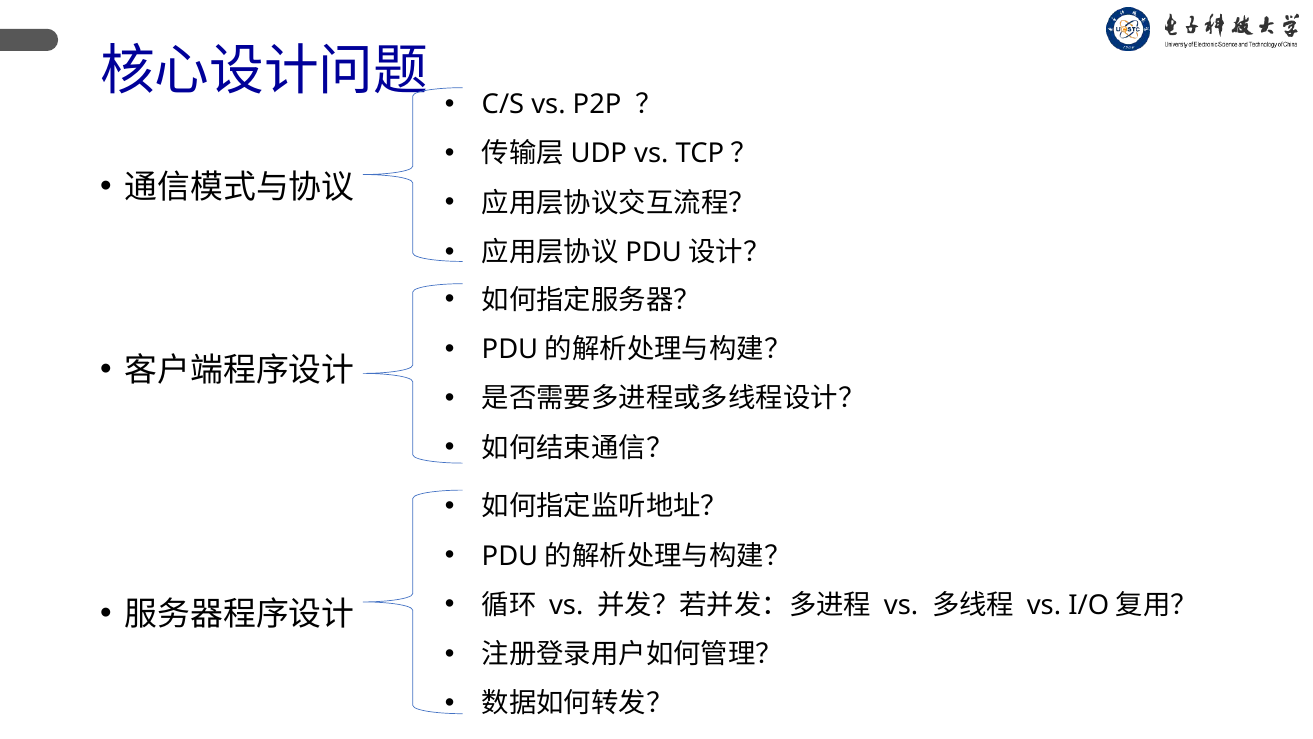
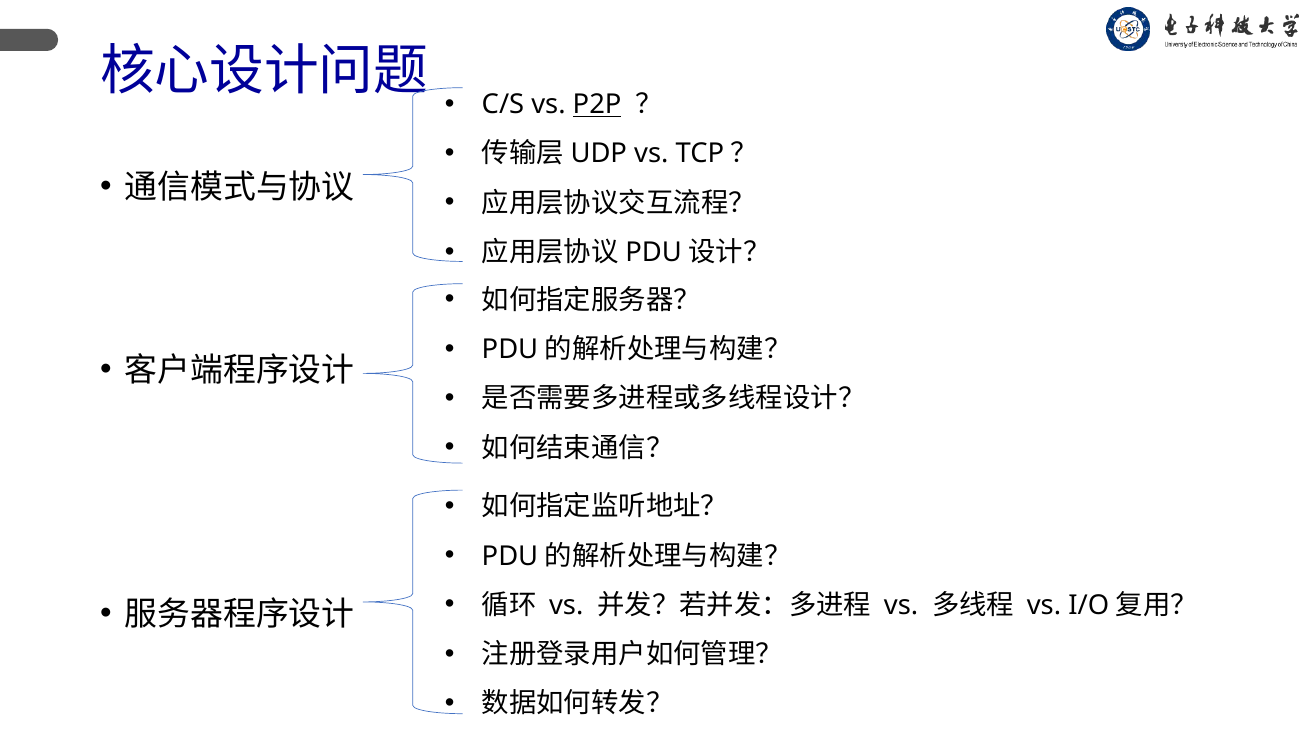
P2P underline: none -> present (597, 105)
